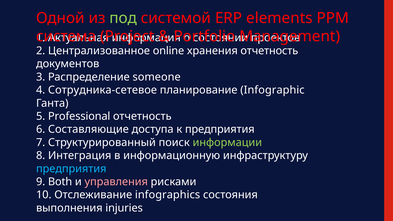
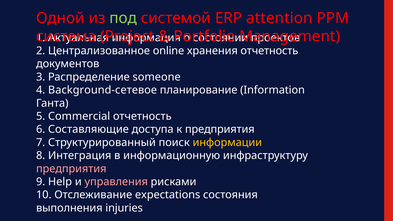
elements: elements -> attention (279, 18)
Сотрудника-сетевое: Сотрудника-сетевое -> Background-сетевое (102, 90)
Infographic: Infographic -> Information (273, 90)
Professional: Professional -> Commercial (79, 116)
информации colour: light green -> yellow (227, 143)
предприятия colour: light blue -> pink (71, 169)
Both: Both -> Help (60, 182)
infographics: infographics -> expectations (168, 195)
